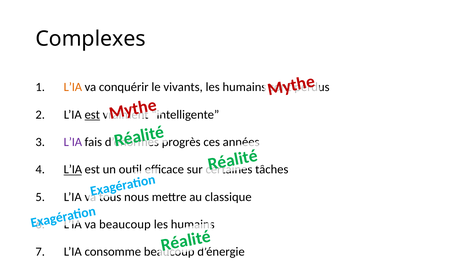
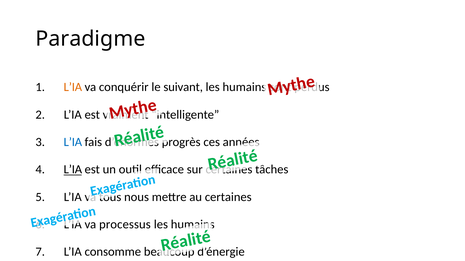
Complexes: Complexes -> Paradigme (90, 39)
vivants: vivants -> suivant (183, 87)
est underline: present -> none (92, 115)
L’IA colour: purple -> blue (73, 142)
au classique: classique -> certaines (228, 197)
beaucoup: beaucoup -> processus (125, 225)
